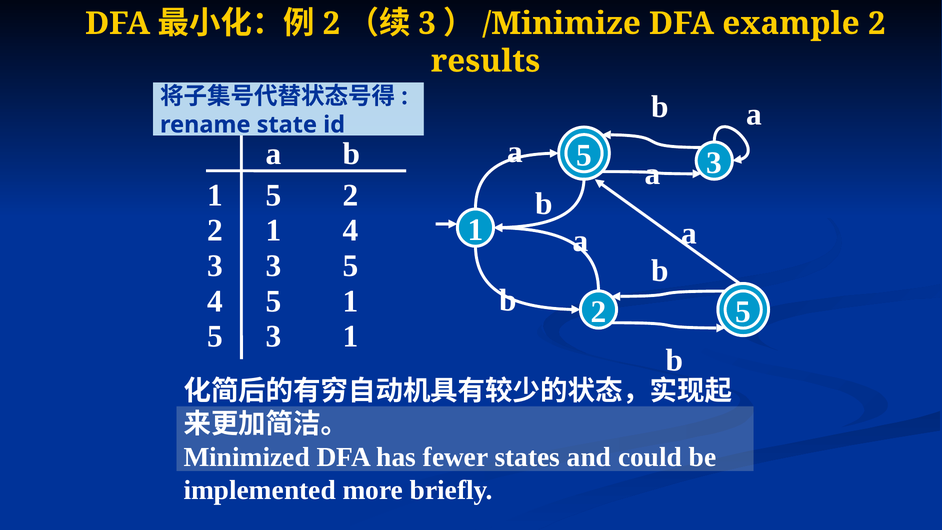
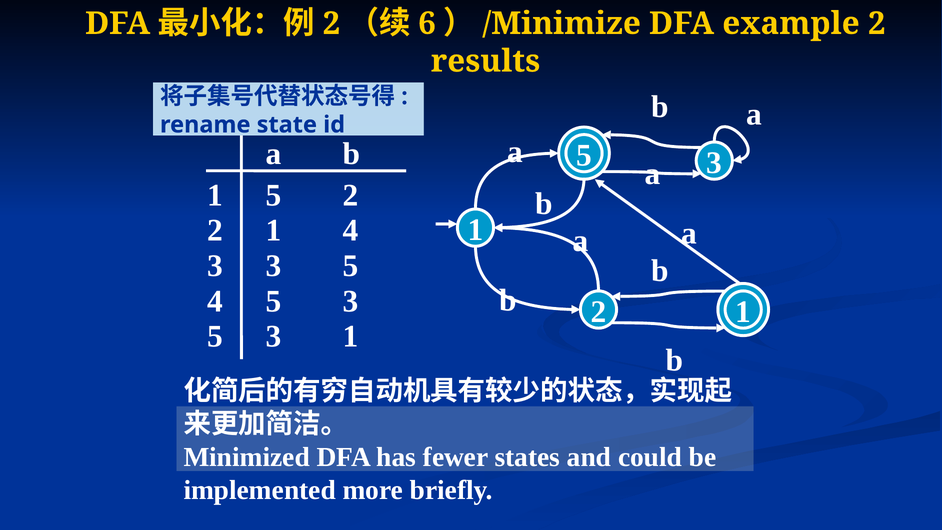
3: 3 -> 6 (427, 24)
5 1: 1 -> 3 (350, 301)
5: 5 -> 1 (743, 312)
